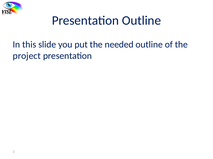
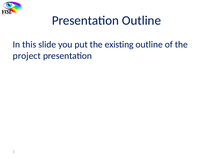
needed: needed -> existing (119, 45)
